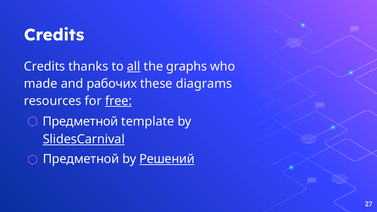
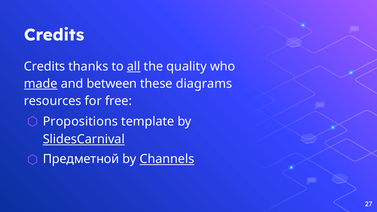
graphs: graphs -> quality (187, 66)
made underline: none -> present (41, 84)
рабочих: рабочих -> between (112, 84)
free underline: present -> none (118, 101)
Предметной: Предметной -> Propositions (80, 122)
Решений: Решений -> Channels (167, 159)
